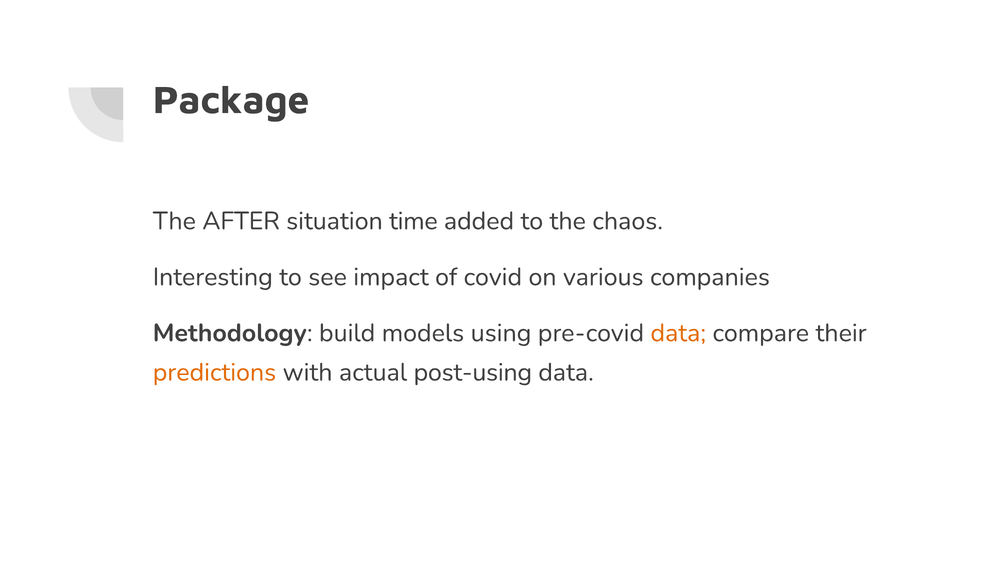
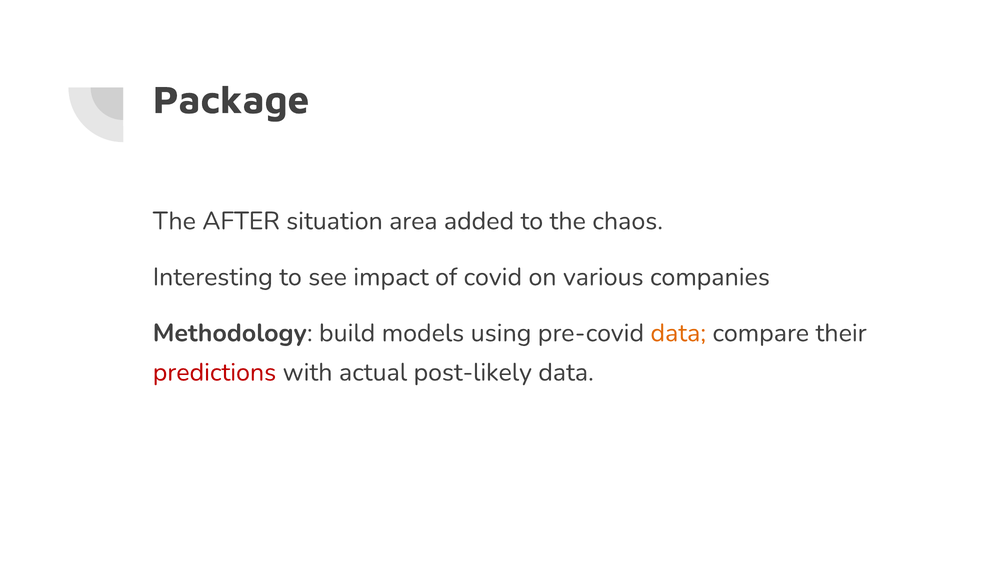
time: time -> area (413, 221)
predictions colour: orange -> red (214, 372)
post-using: post-using -> post-likely (473, 372)
